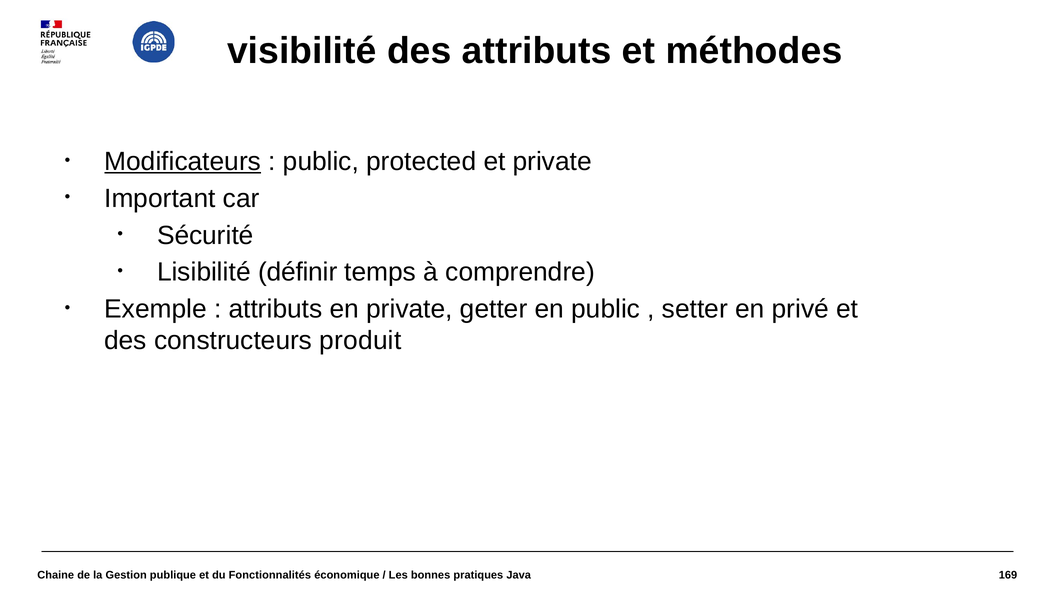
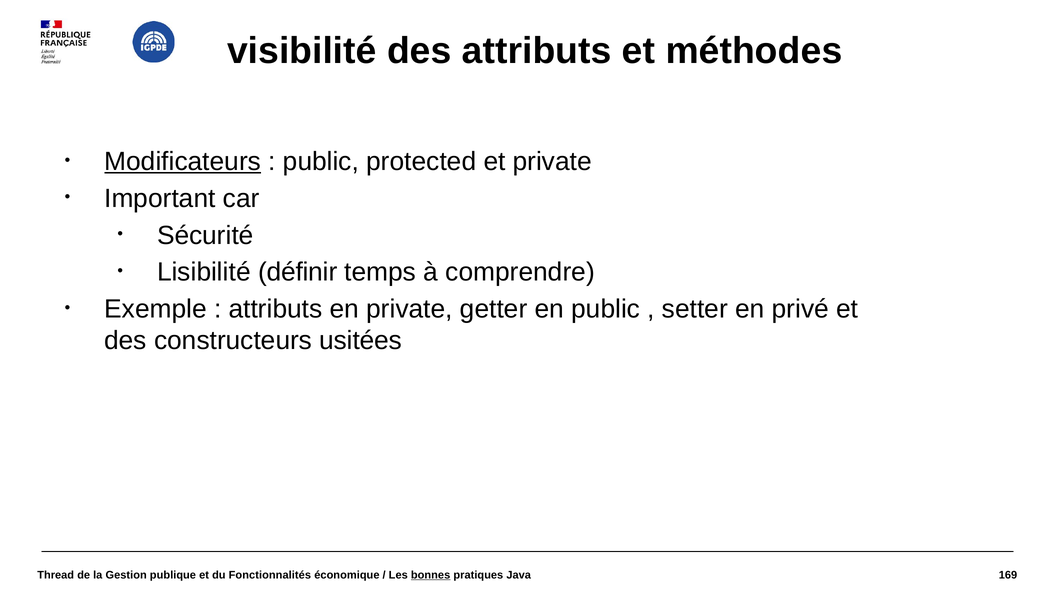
produit: produit -> usitées (361, 341)
Chaine: Chaine -> Thread (56, 576)
bonnes underline: none -> present (431, 576)
